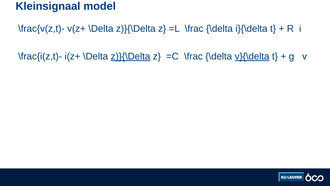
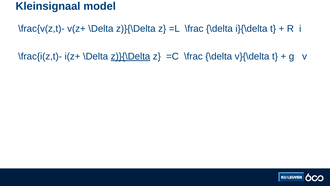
v}{\delta underline: present -> none (252, 56)
